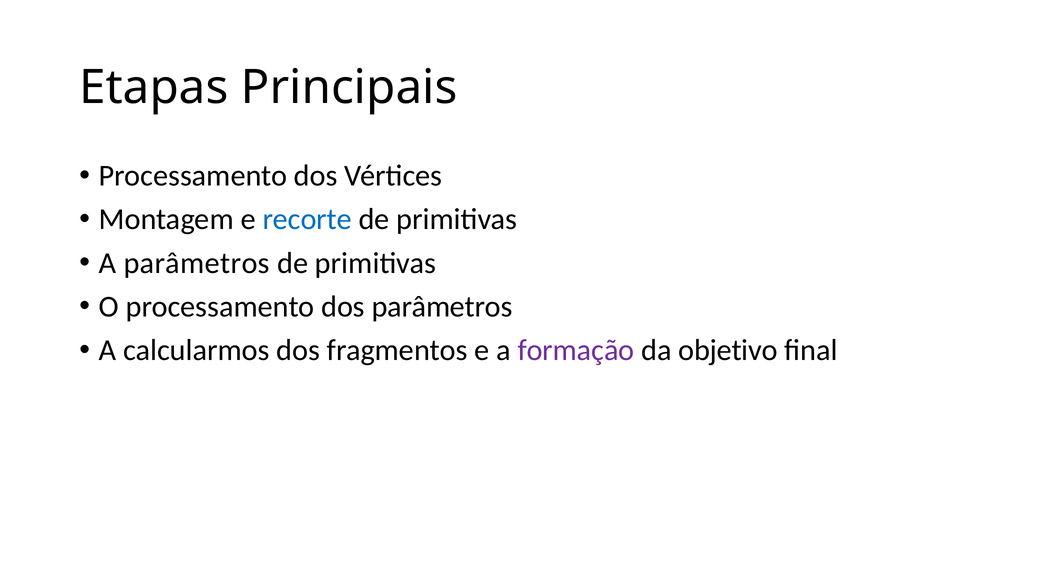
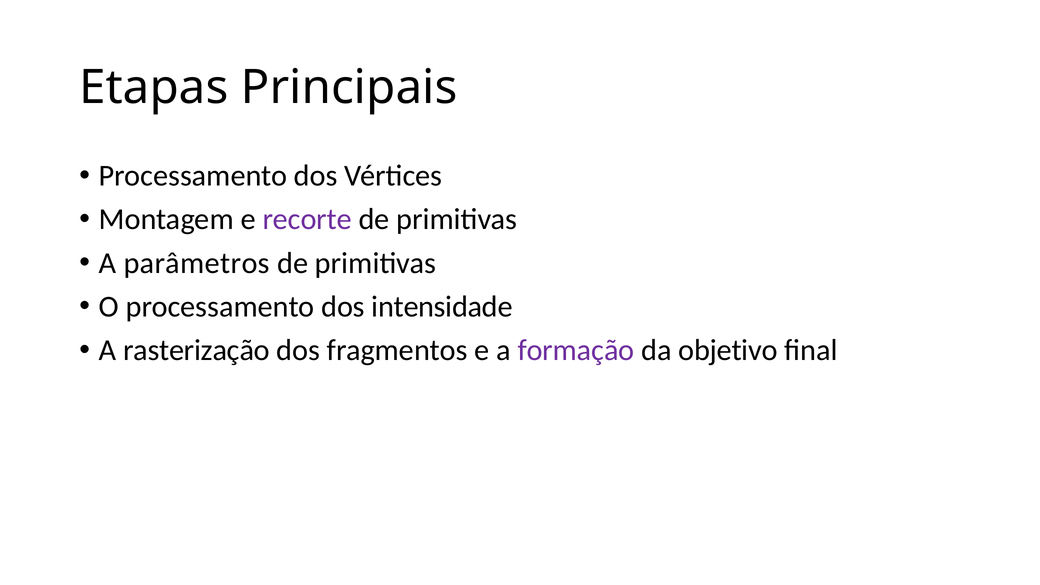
recorte colour: blue -> purple (307, 219)
dos parâmetros: parâmetros -> intensidade (442, 307)
calcularmos: calcularmos -> rasterização (196, 350)
